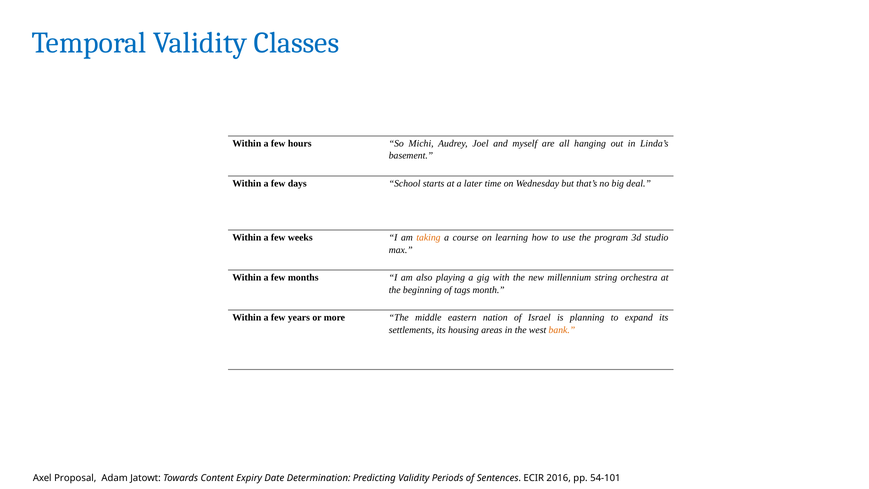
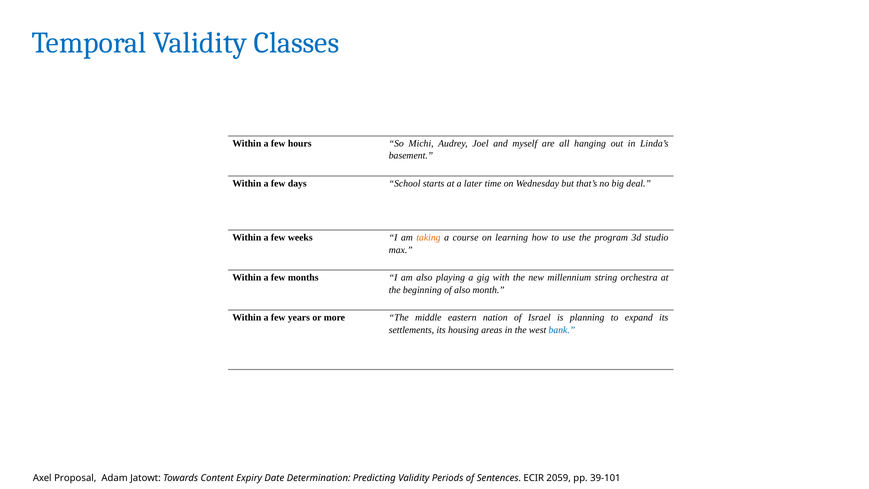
of tags: tags -> also (462, 290)
bank colour: orange -> blue (562, 330)
2016: 2016 -> 2059 (559, 478)
54-101: 54-101 -> 39-101 (605, 478)
